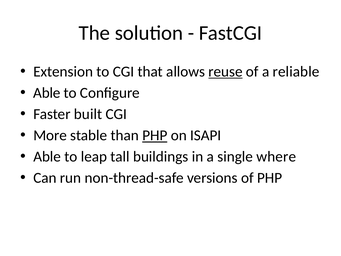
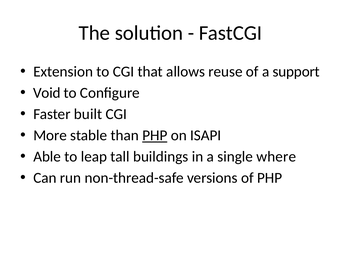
reuse underline: present -> none (226, 72)
reliable: reliable -> support (296, 72)
Able: Able -> Void (47, 93)
